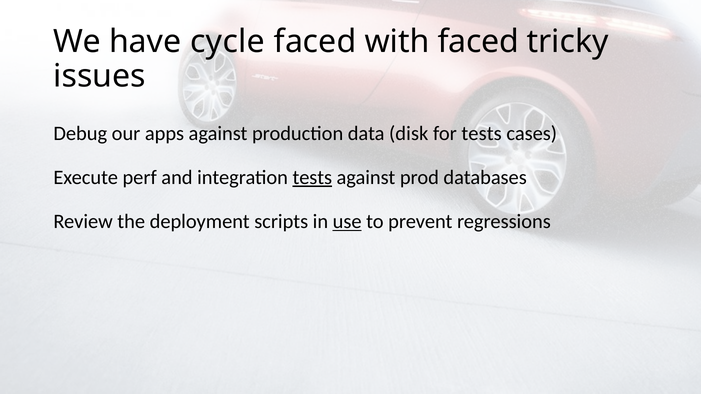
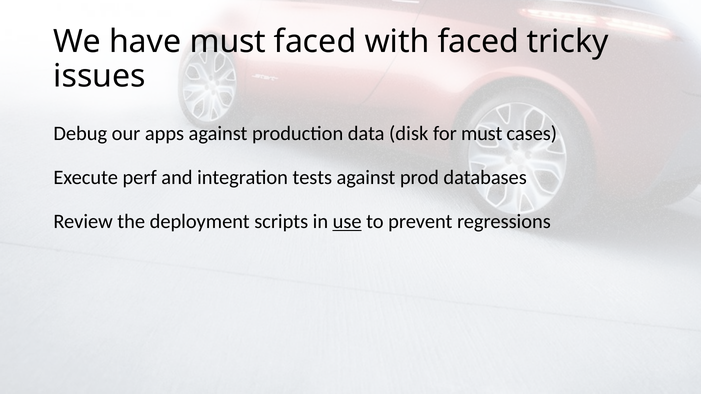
have cycle: cycle -> must (228, 42)
for tests: tests -> must (482, 134)
tests underline: present -> none (312, 178)
